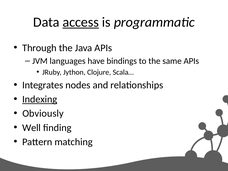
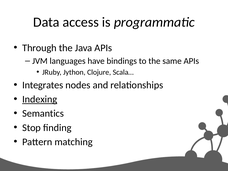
access underline: present -> none (81, 22)
Obviously: Obviously -> Semantics (43, 113)
Well: Well -> Stop (32, 128)
